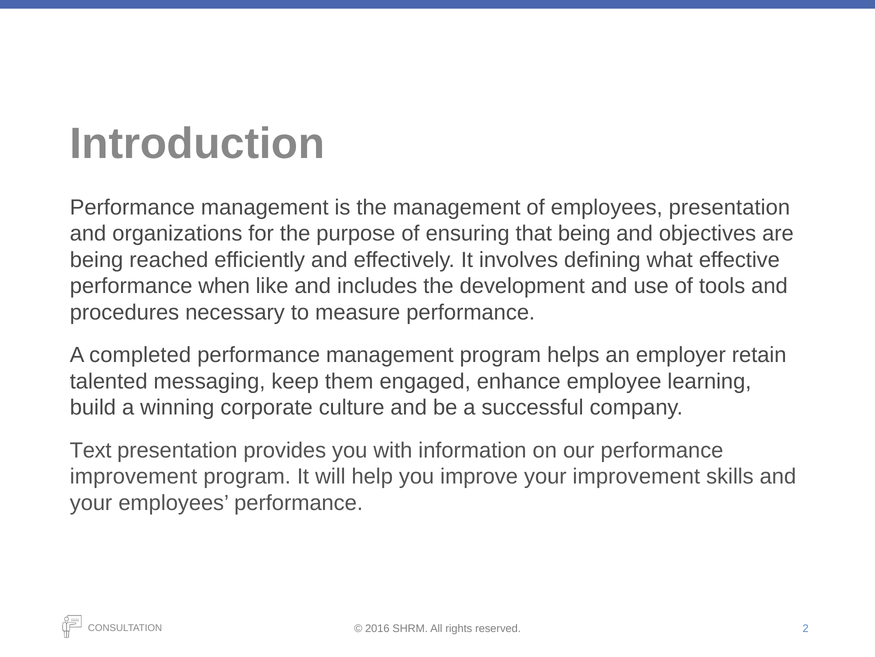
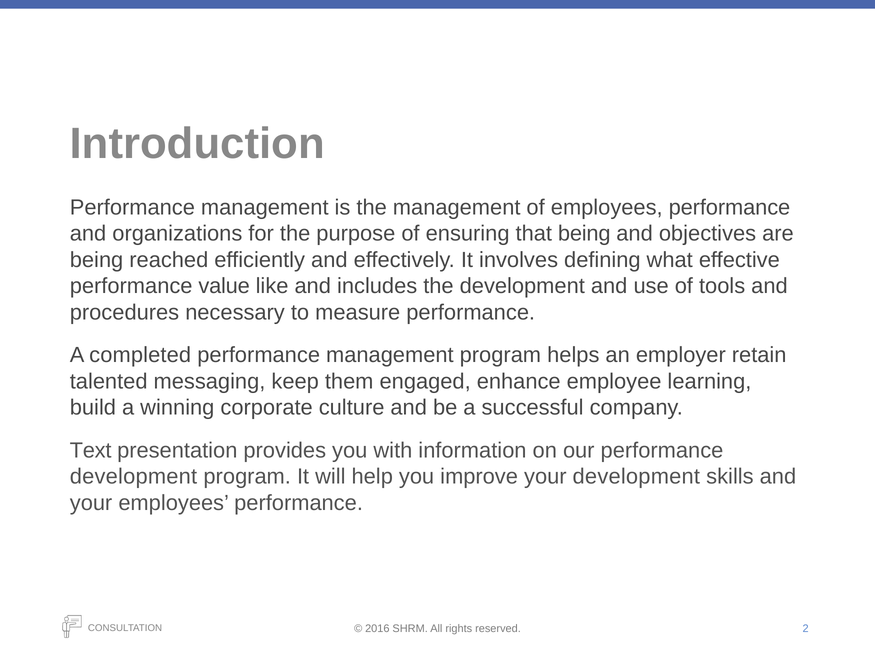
of employees presentation: presentation -> performance (729, 207)
when: when -> value (224, 286)
improvement: improvement -> development (134, 476)
your improvement: improvement -> development (636, 476)
